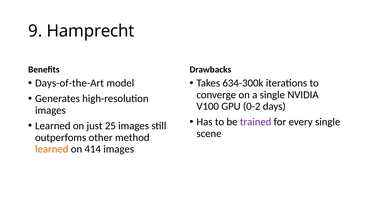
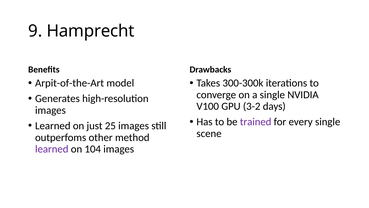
Days-of-the-Art: Days-of-the-Art -> Arpit-of-the-Art (70, 83)
634-300k: 634-300k -> 300-300k (243, 83)
0-2: 0-2 -> 3-2 (252, 106)
learned colour: orange -> purple (52, 149)
414: 414 -> 104 (93, 149)
